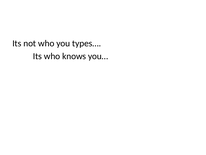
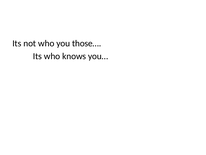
types…: types… -> those… (87, 43)
